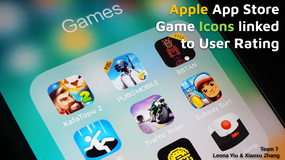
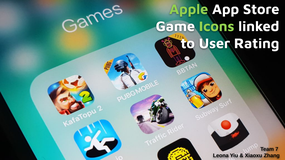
Apple colour: yellow -> light green (189, 9)
